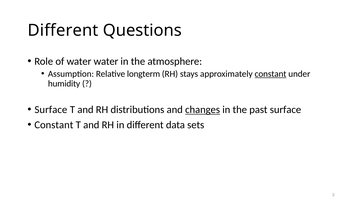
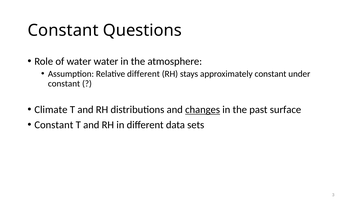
Different: Different -> Constant (63, 30)
Relative longterm: longterm -> different (143, 74)
constant underline: present -> none (271, 74)
humidity: humidity -> constant (64, 83)
Surface: Surface -> Climate (51, 109)
